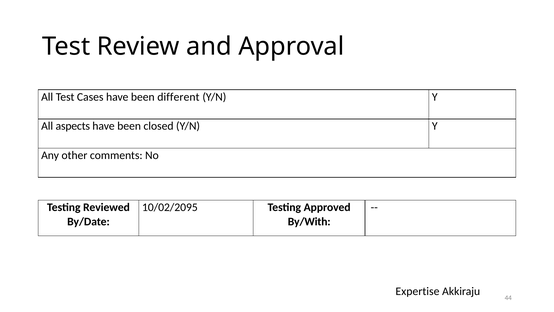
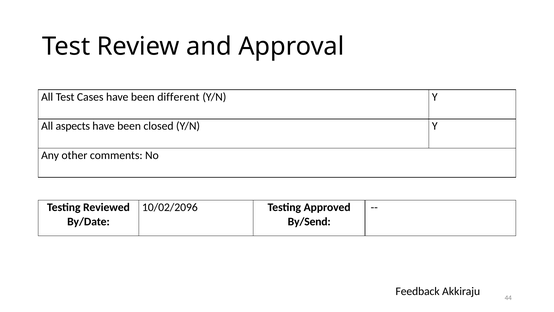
10/02/2095: 10/02/2095 -> 10/02/2096 (170, 207)
By/With: By/With -> By/Send (309, 221)
Expertise: Expertise -> Feedback (418, 291)
